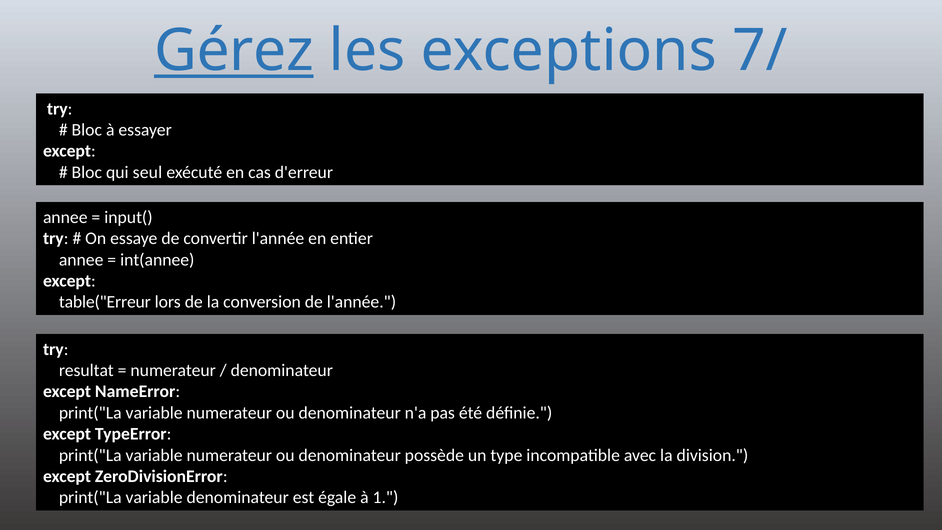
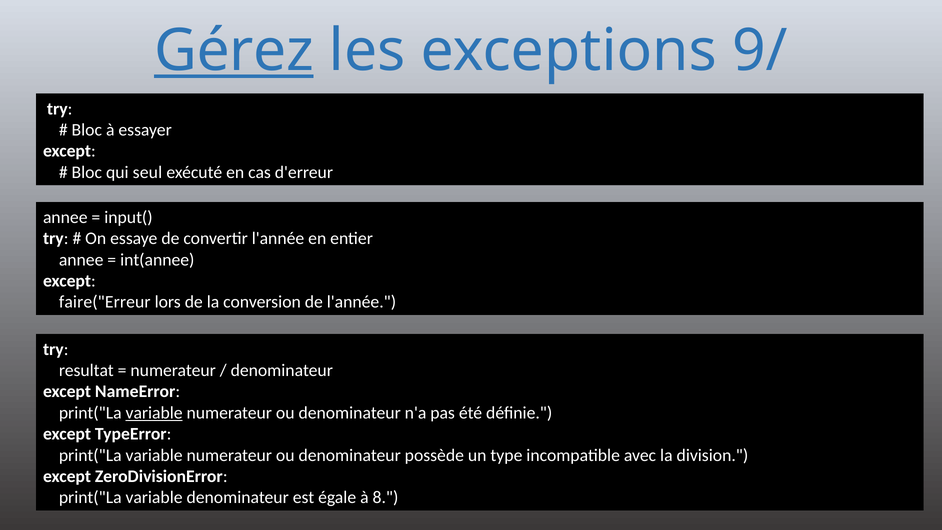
7/: 7/ -> 9/ (760, 51)
table("Erreur: table("Erreur -> faire("Erreur (105, 302)
variable underline: none -> present (154, 413)
1: 1 -> 8 (386, 497)
